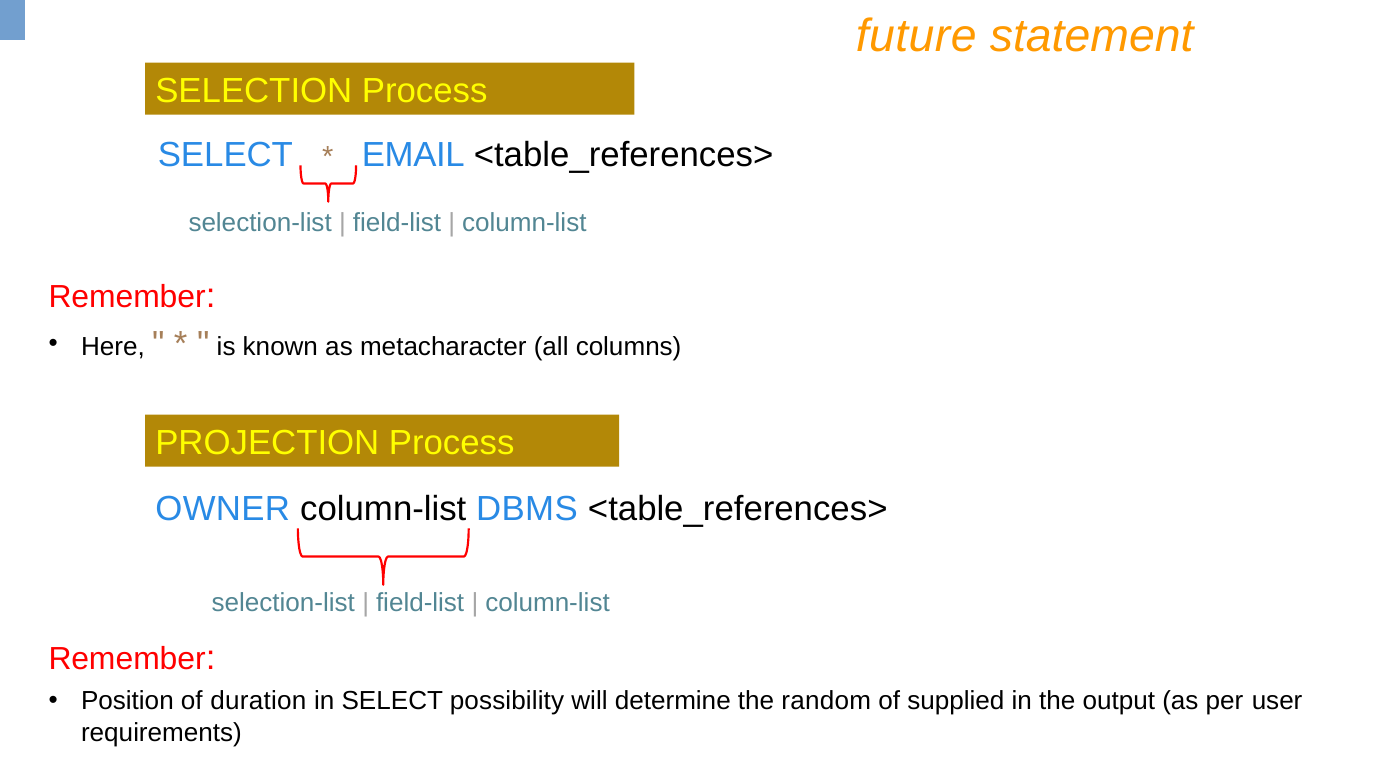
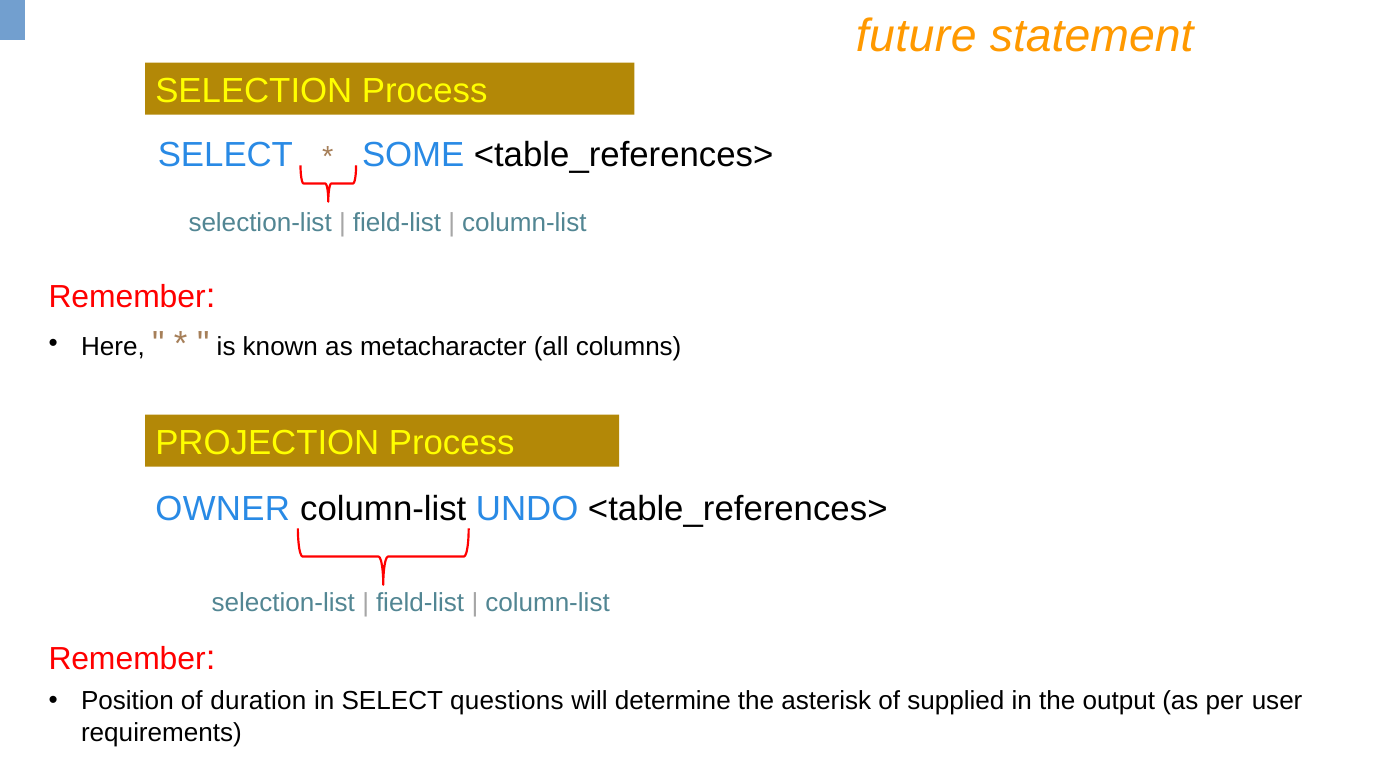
EMAIL: EMAIL -> SOME (413, 155)
DBMS: DBMS -> UNDO (527, 508)
possibility: possibility -> questions (507, 701)
random: random -> asterisk (826, 701)
